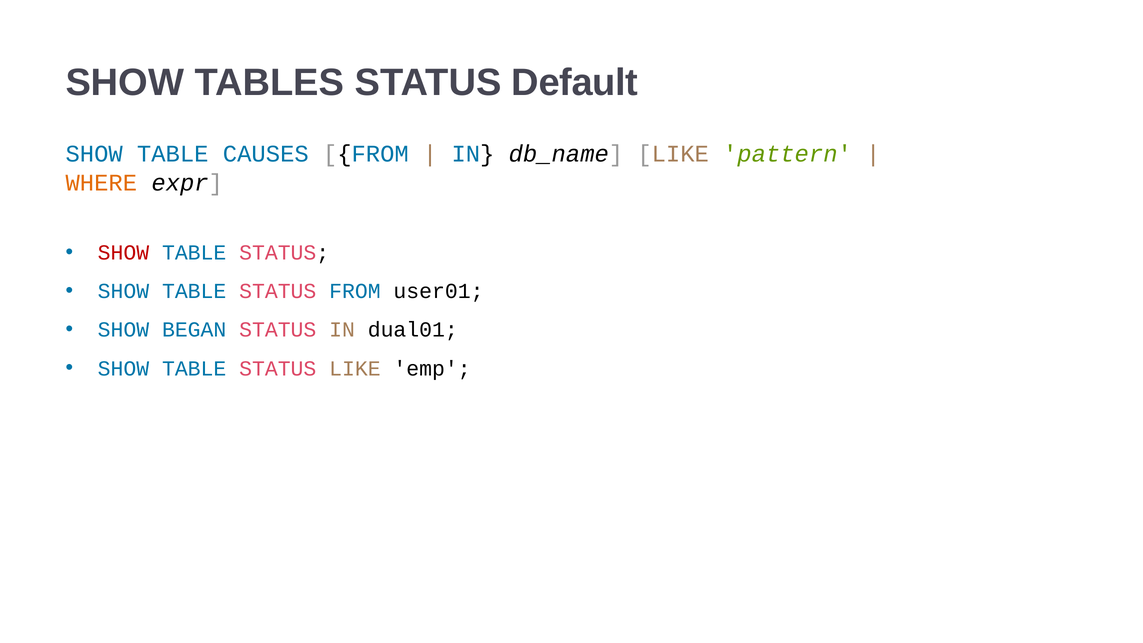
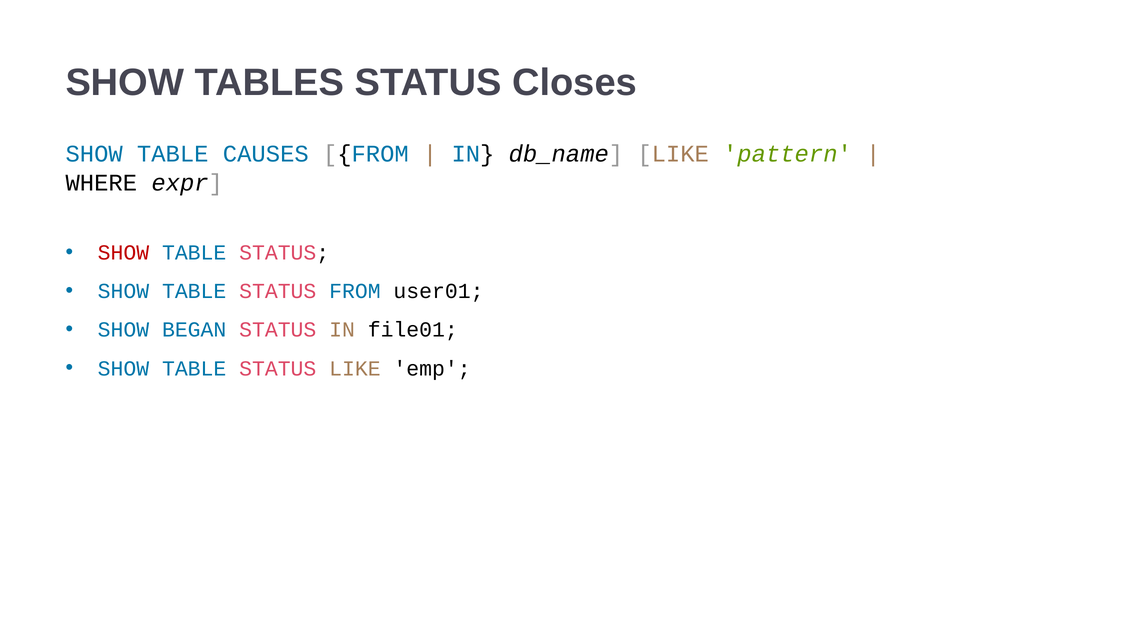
Default: Default -> Closes (575, 83)
WHERE colour: orange -> black (101, 183)
dual01: dual01 -> file01 (413, 330)
